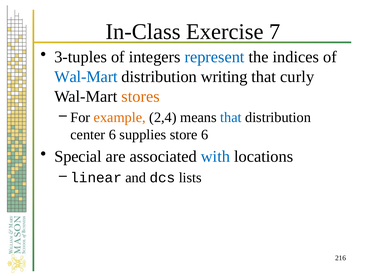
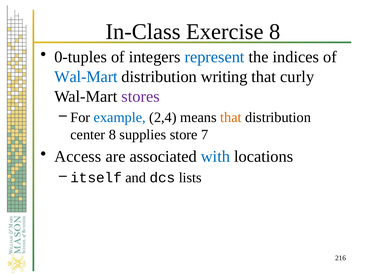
Exercise 7: 7 -> 8 (275, 32)
3-tuples: 3-tuples -> 0-tuples (81, 57)
stores colour: orange -> purple (141, 96)
example colour: orange -> blue (120, 117)
that colour: blue -> orange (231, 117)
center 6: 6 -> 8 (112, 135)
store 6: 6 -> 7 (205, 135)
Special: Special -> Access (78, 156)
linear: linear -> itself (96, 178)
